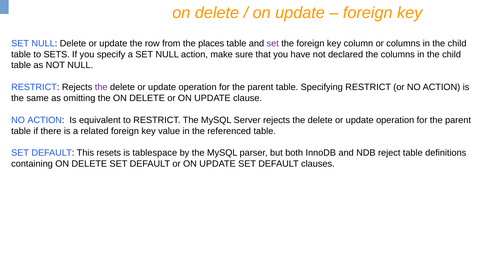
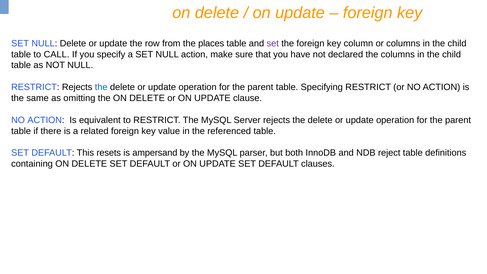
SETS: SETS -> CALL (57, 54)
the colour: purple -> blue (101, 87)
tablespace: tablespace -> ampersand (155, 153)
